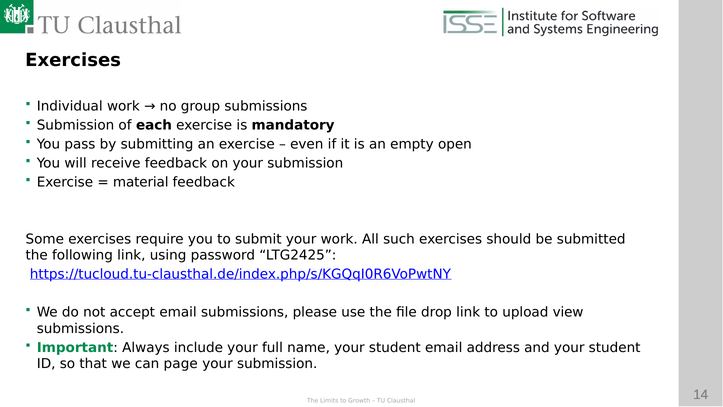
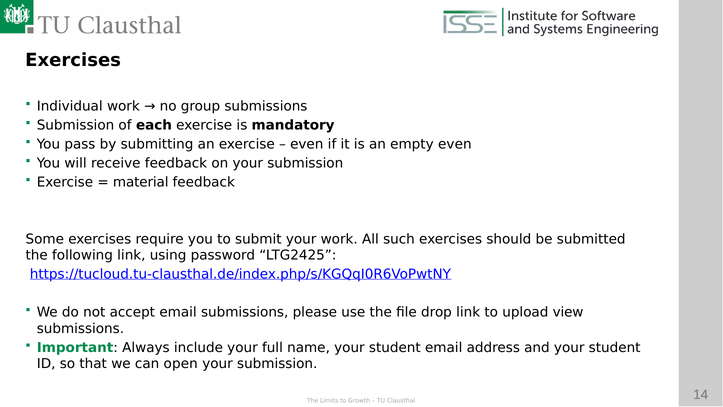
empty open: open -> even (455, 144)
page: page -> open (181, 364)
